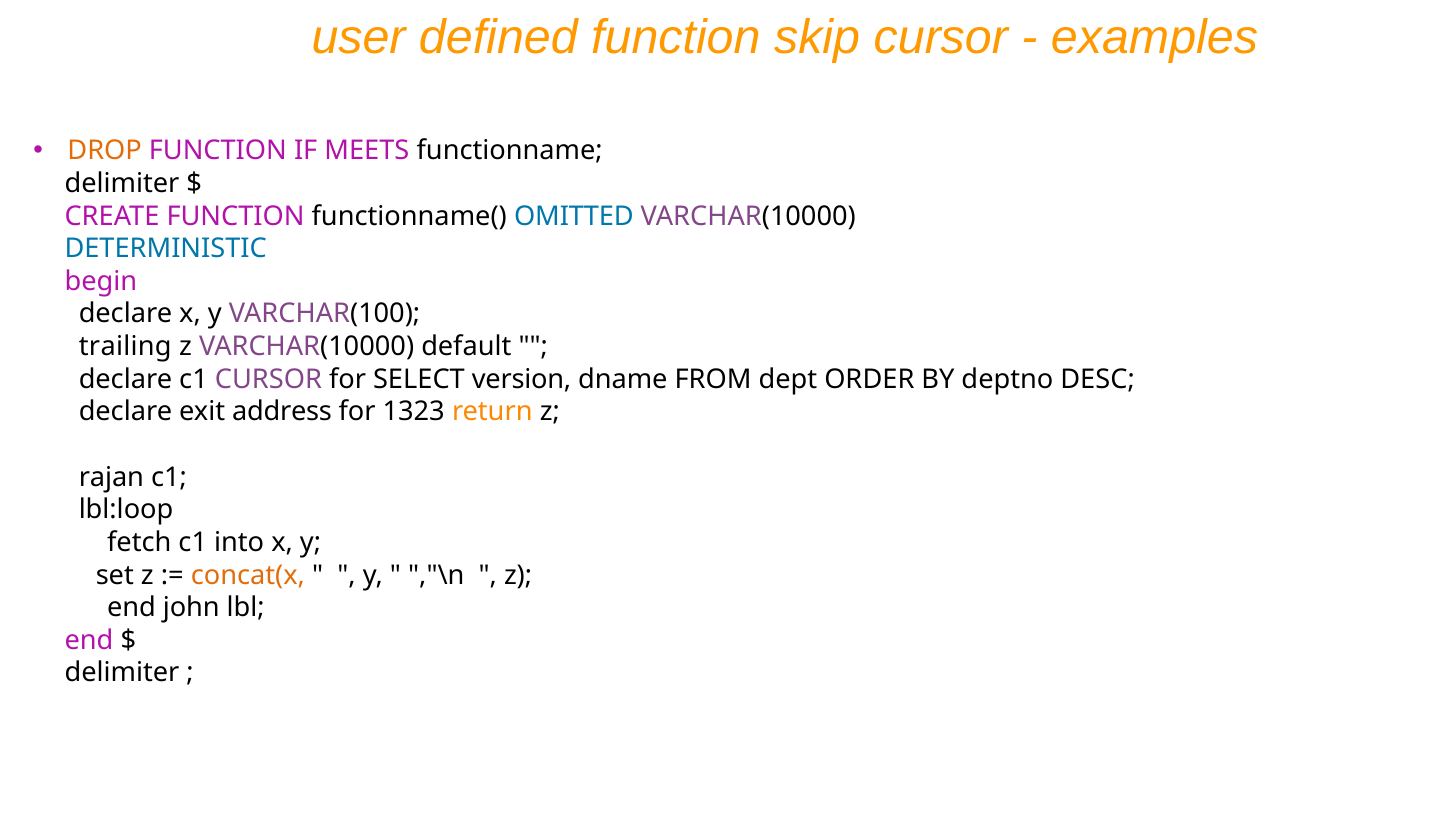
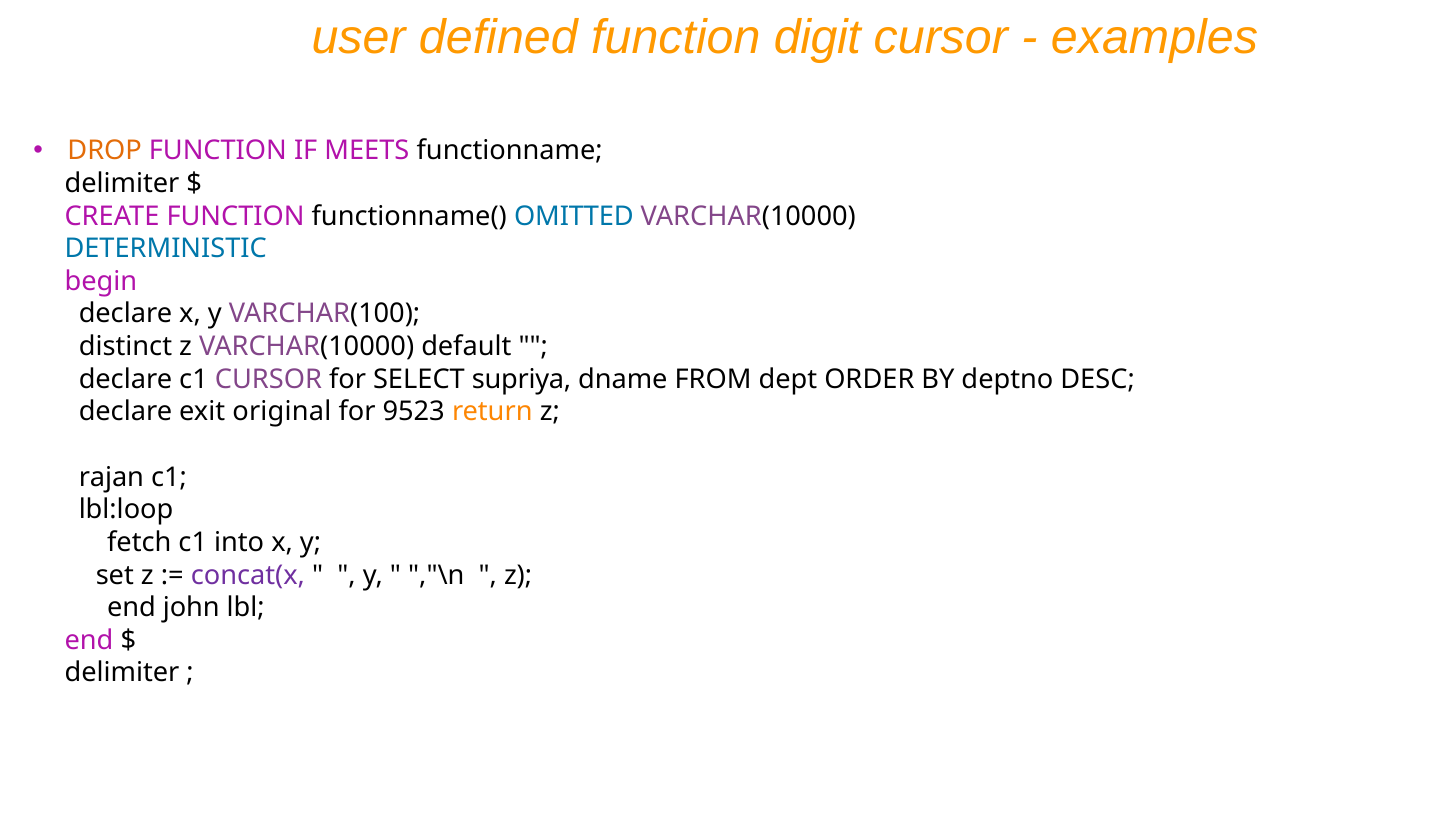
skip: skip -> digit (817, 38)
trailing: trailing -> distinct (125, 347)
version: version -> supriya (522, 379)
address: address -> original (282, 412)
1323: 1323 -> 9523 (414, 412)
concat(x colour: orange -> purple (248, 575)
